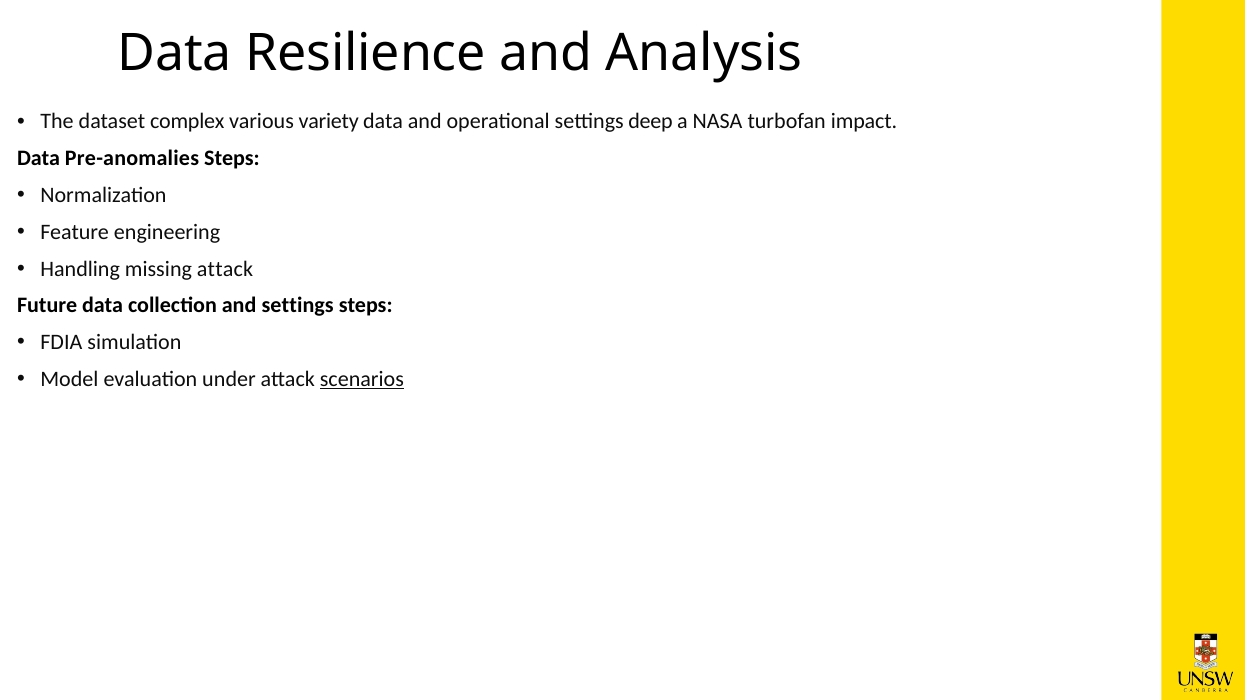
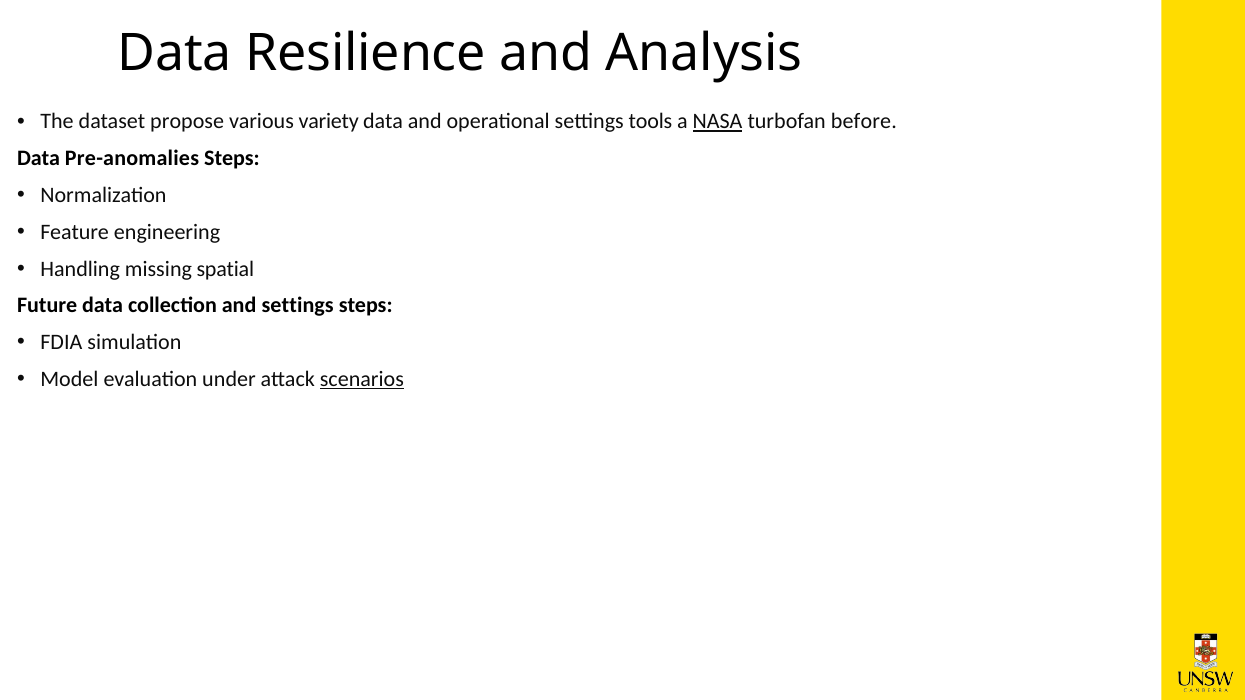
complex: complex -> propose (187, 122)
deep: deep -> tools (651, 122)
NASA underline: none -> present (718, 122)
impact: impact -> before (864, 122)
missing attack: attack -> spatial (225, 269)
